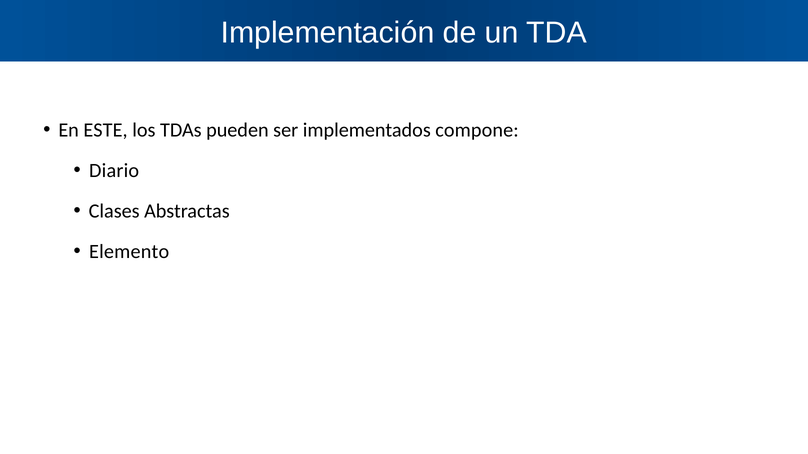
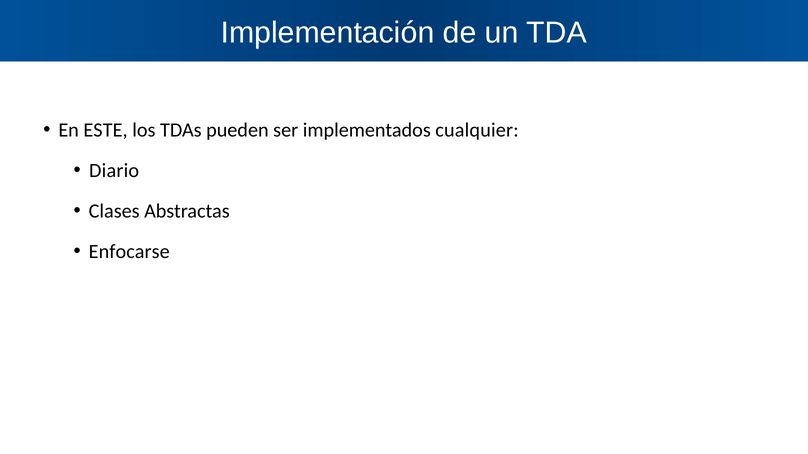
compone: compone -> cualquier (477, 130)
Elemento: Elemento -> Enfocarse (129, 252)
